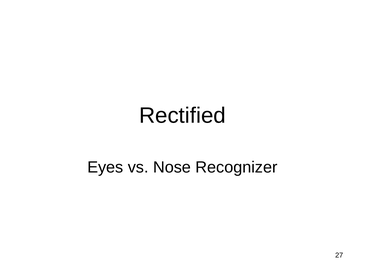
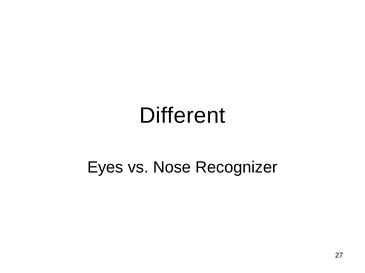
Rectified: Rectified -> Different (182, 116)
